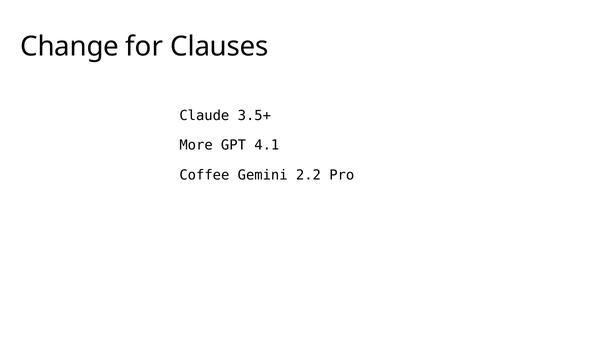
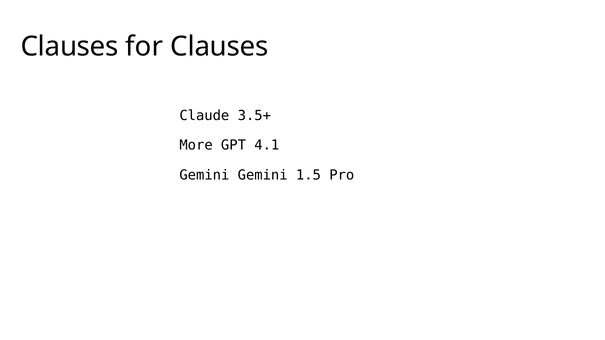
Change: Change -> Clauses (70, 47)
Coffee: Coffee -> Gemini (204, 175)
2.2: 2.2 -> 1.5 (308, 175)
